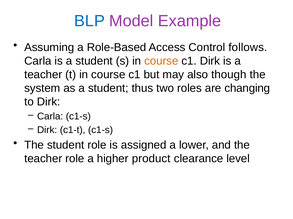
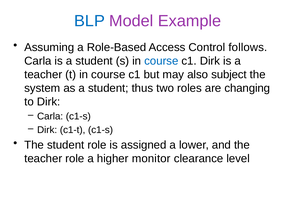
course colour: orange -> blue (161, 61)
though: though -> subject (229, 75)
product: product -> monitor (151, 159)
